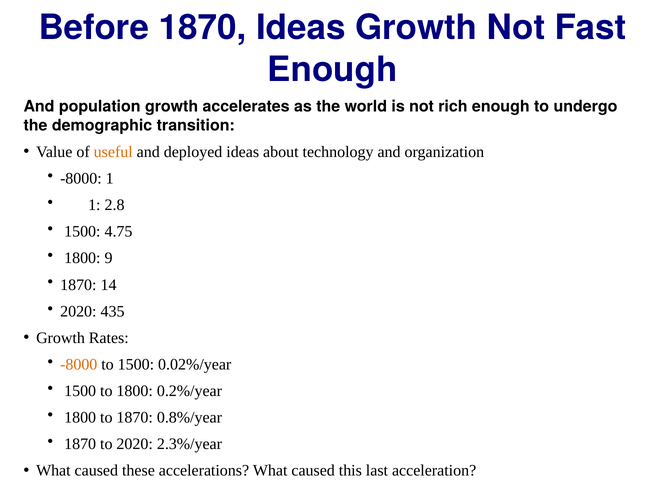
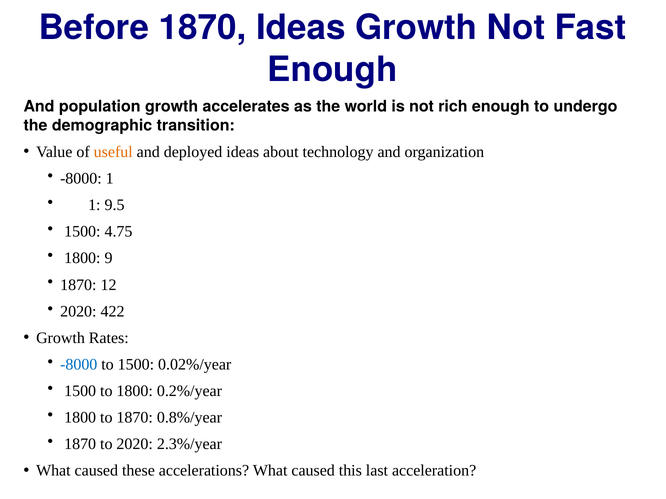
2.8: 2.8 -> 9.5 (115, 205)
14: 14 -> 12 (109, 285)
435: 435 -> 422 (113, 312)
-8000 colour: orange -> blue (79, 365)
